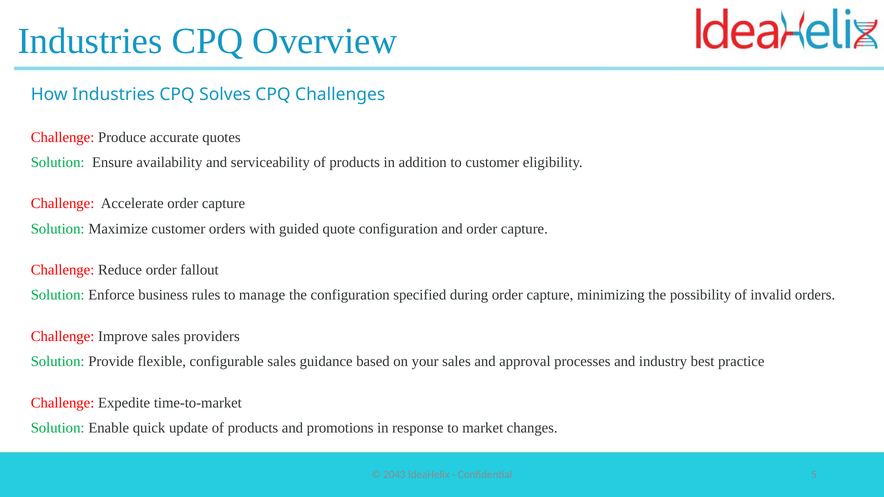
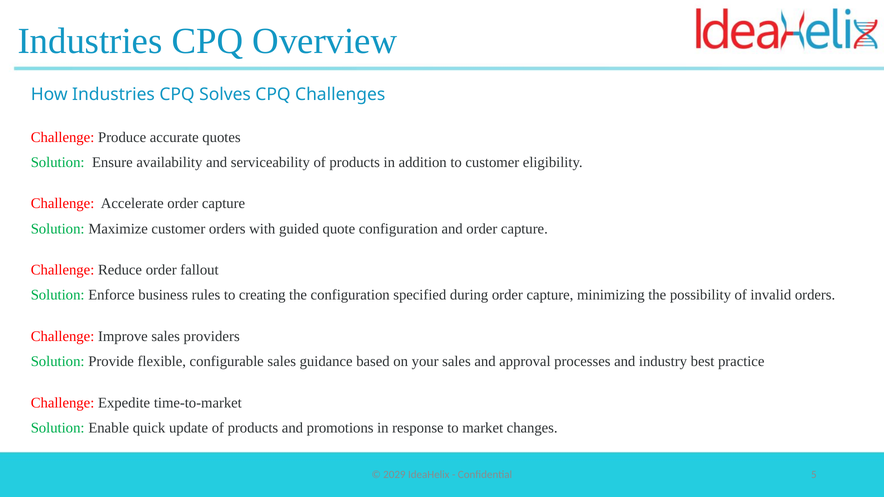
manage: manage -> creating (262, 295)
2043: 2043 -> 2029 (394, 475)
